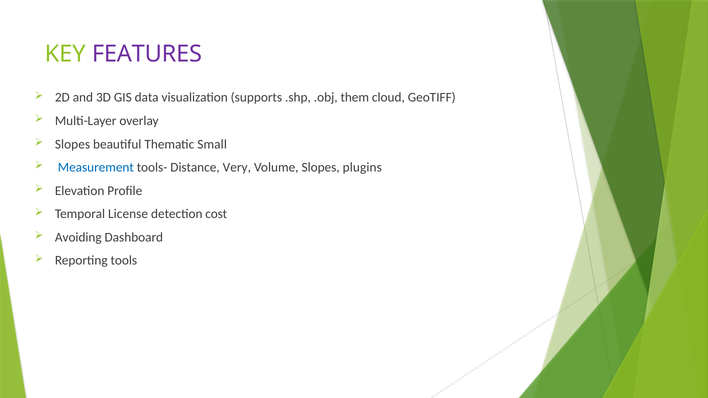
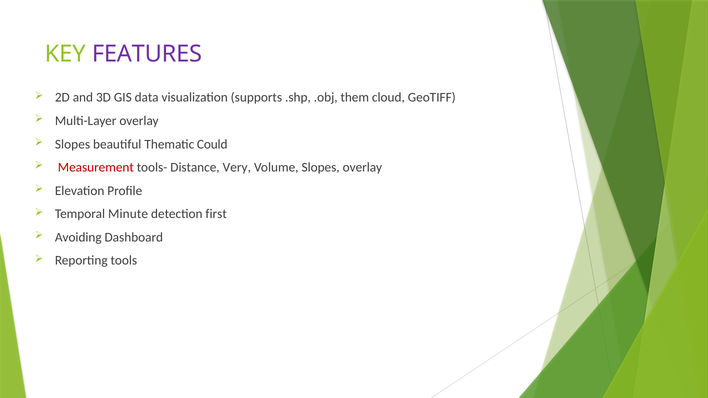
Small: Small -> Could (212, 144)
Measurement colour: blue -> red (96, 168)
Slopes plugins: plugins -> overlay (362, 168)
License: License -> Minute (128, 214)
cost: cost -> first (216, 214)
